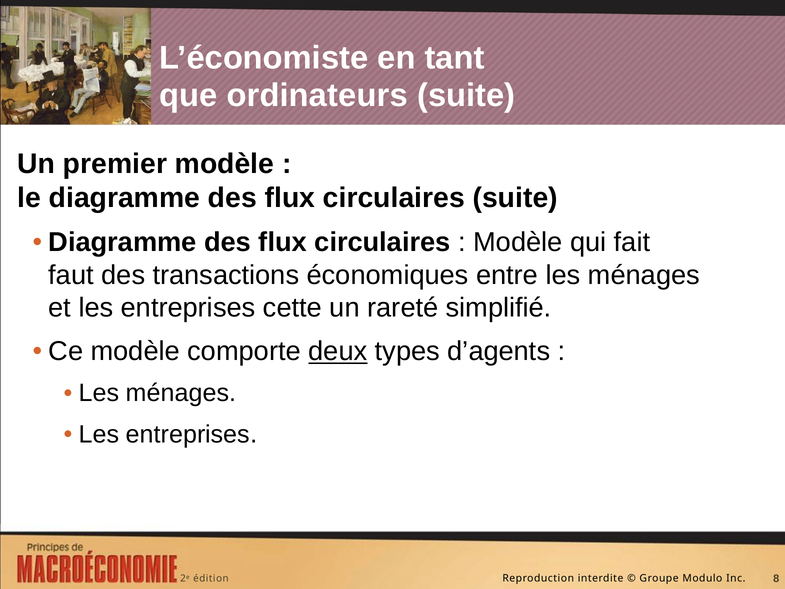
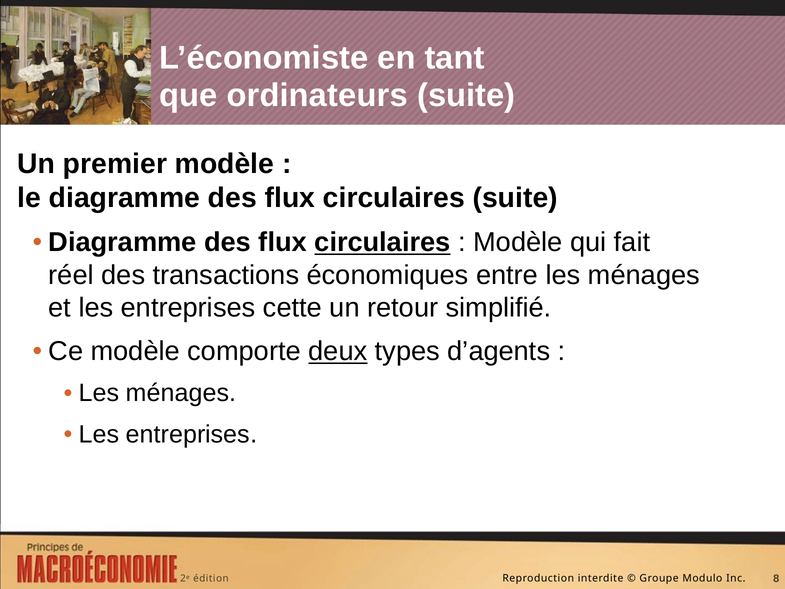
circulaires underline: none -> present (382, 242)
faut: faut -> réel (71, 275)
rareté: rareté -> retour (403, 308)
